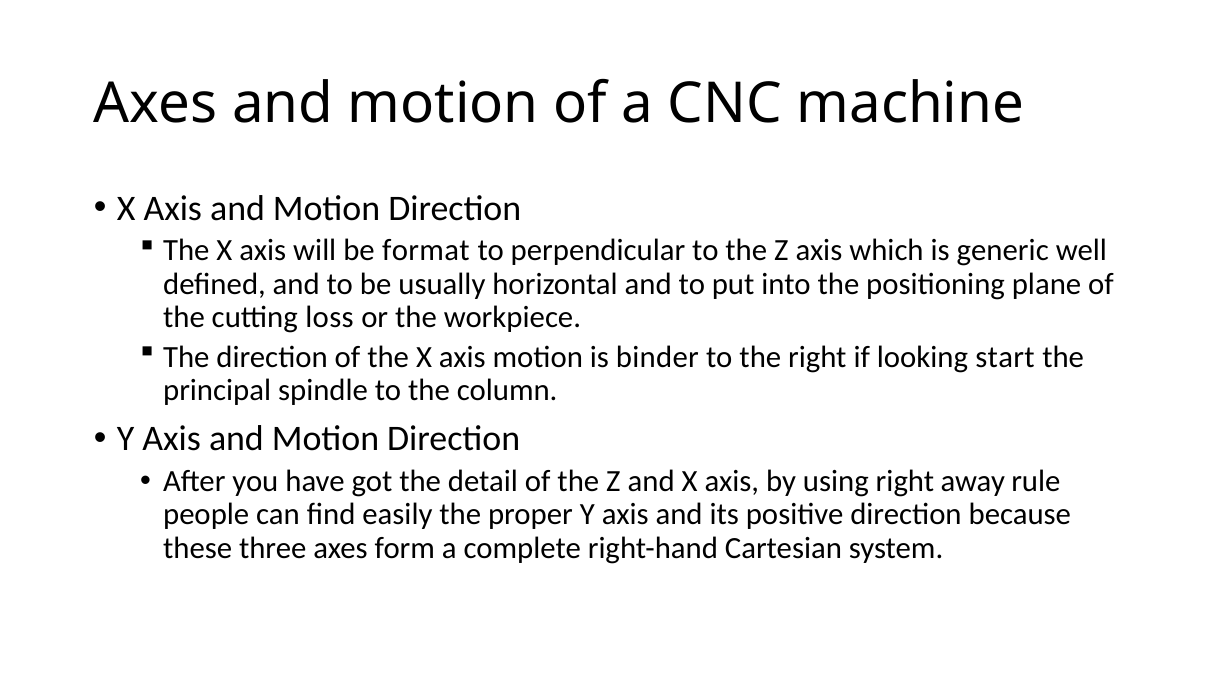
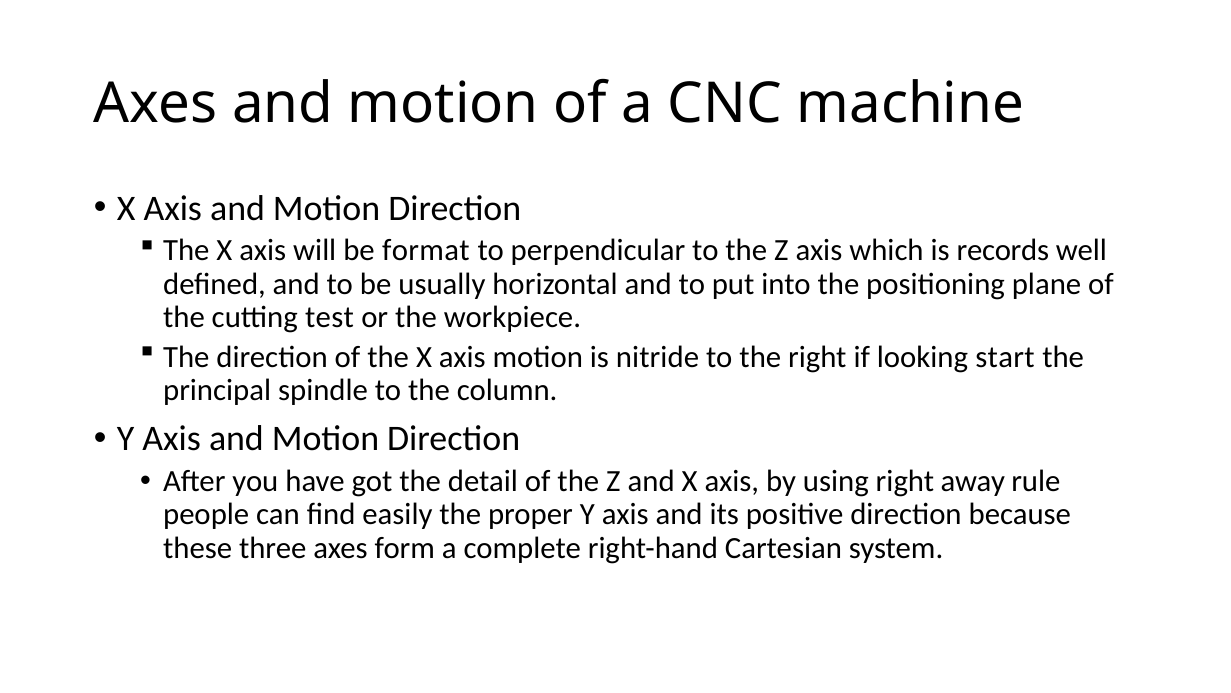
generic: generic -> records (1003, 251)
loss: loss -> test (330, 317)
binder: binder -> nitride (658, 357)
